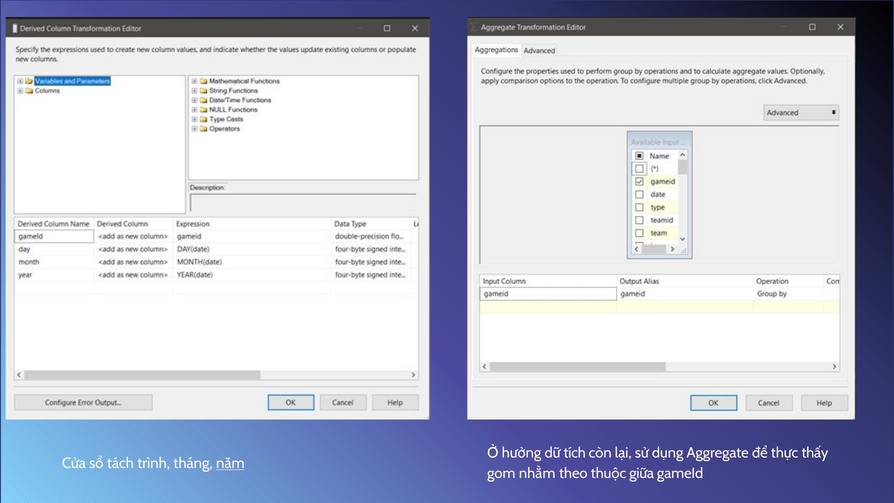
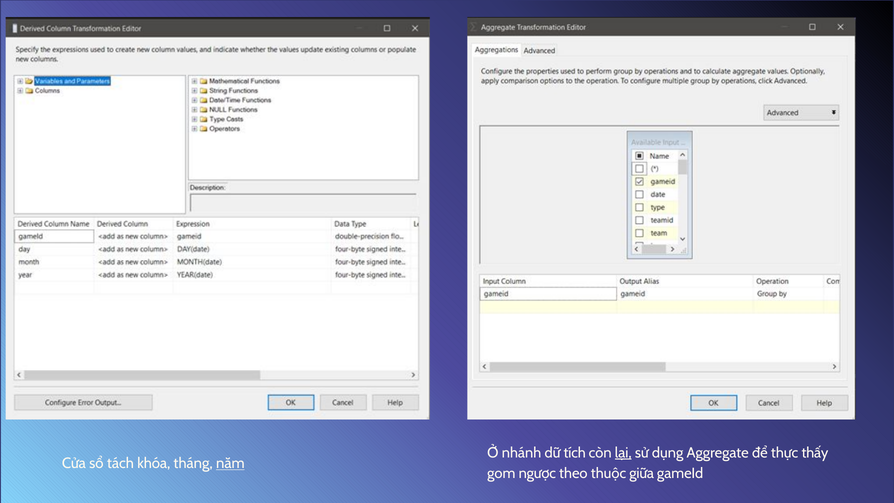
hưởng: hưởng -> nhánh (522, 453)
lại underline: none -> present (623, 453)
trình: trình -> khóa (154, 463)
nhằm: nhằm -> ngược (537, 473)
